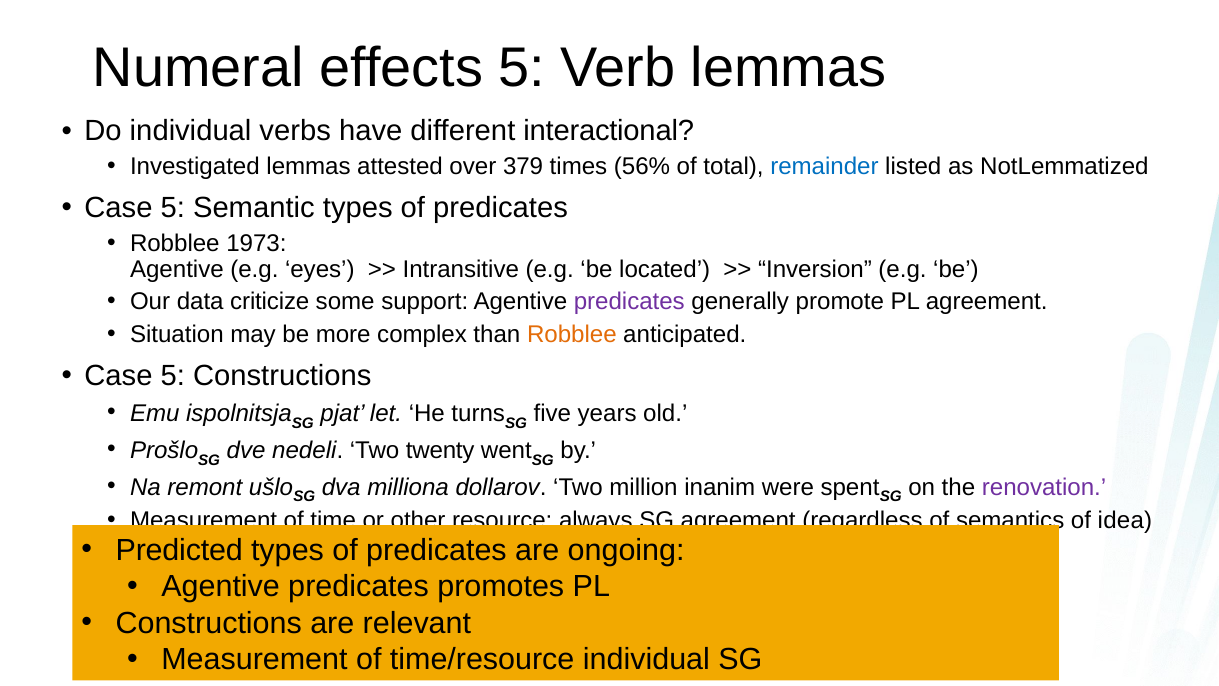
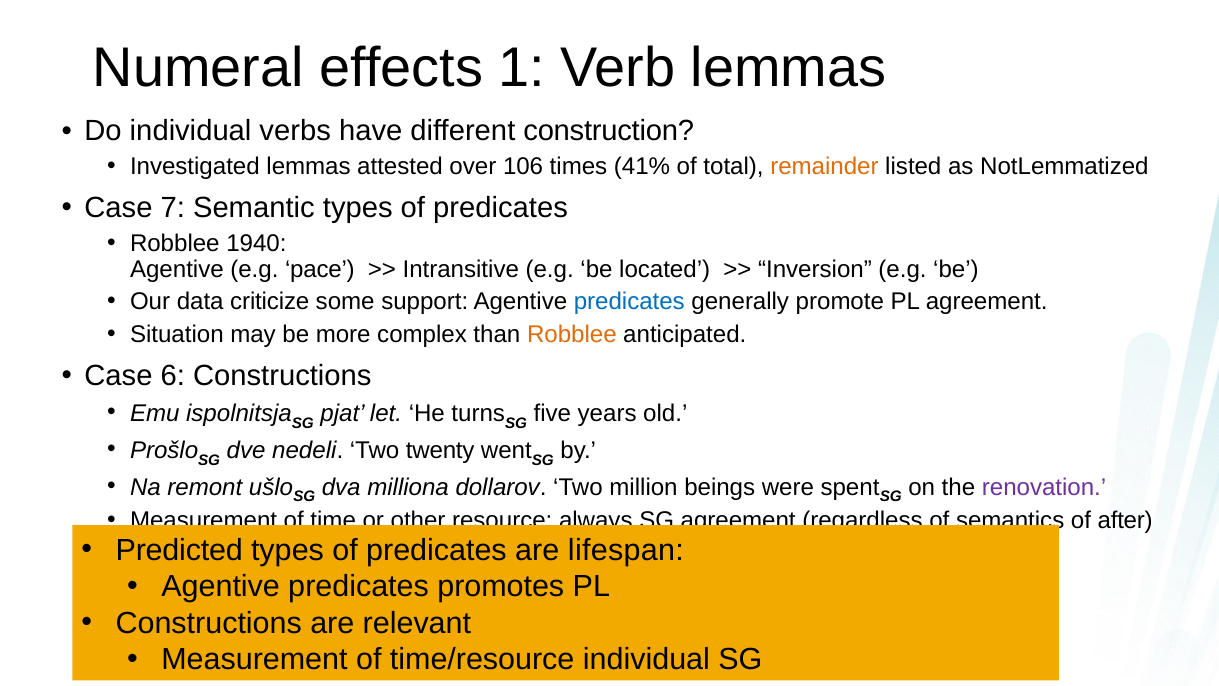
effects 5: 5 -> 1 (522, 68)
interactional: interactional -> construction (609, 131)
379: 379 -> 106 (523, 166)
56%: 56% -> 41% (642, 166)
remainder colour: blue -> orange (824, 166)
5: 5 -> 7 (173, 208)
1973: 1973 -> 1940 (256, 243)
eyes: eyes -> pace (320, 269)
predicates colour: purple -> blue (629, 302)
5: 5 -> 6 (173, 375)
inanim: inanim -> beings (720, 487)
idea: idea -> after (1125, 520)
ongoing: ongoing -> lifespan (626, 550)
